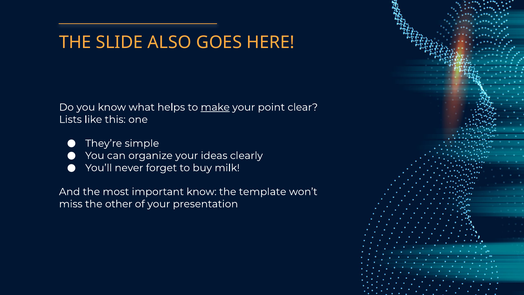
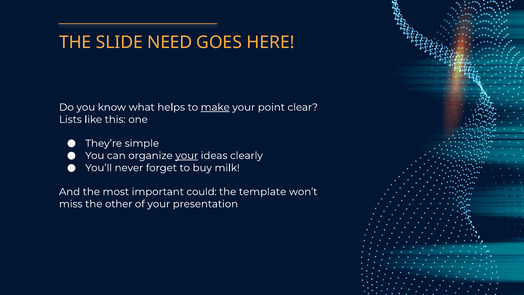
ALSO: ALSO -> NEED (170, 42)
your underline: none -> present (187, 155)
important know: know -> could (202, 192)
